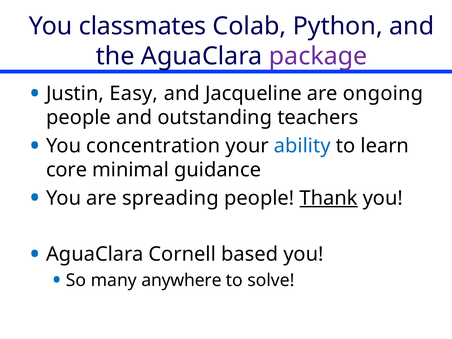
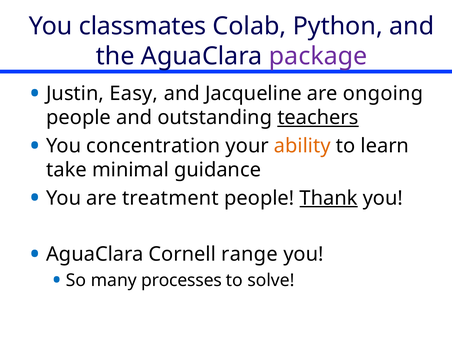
teachers underline: none -> present (318, 118)
ability colour: blue -> orange (302, 146)
core: core -> take (66, 170)
spreading: spreading -> treatment (170, 198)
based: based -> range (250, 254)
anywhere: anywhere -> processes (181, 280)
